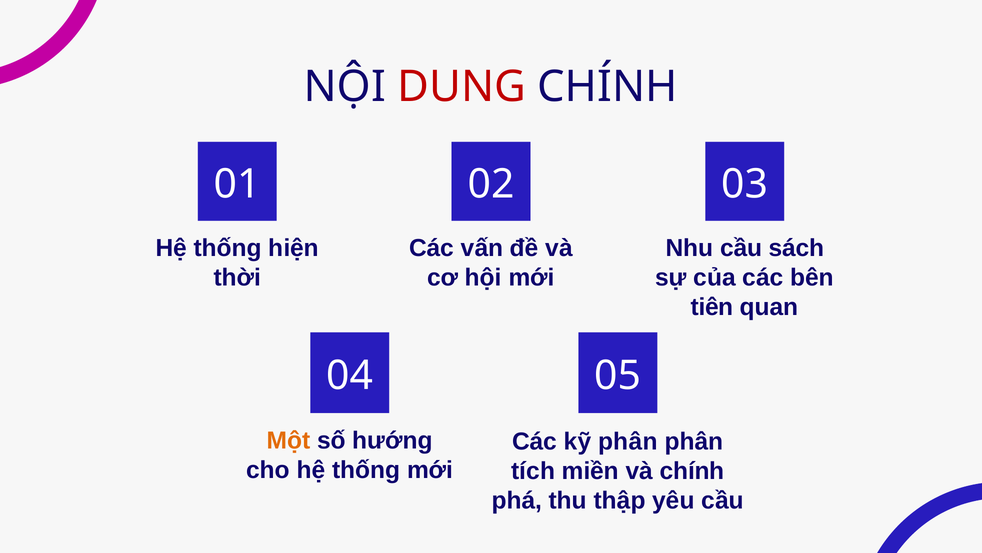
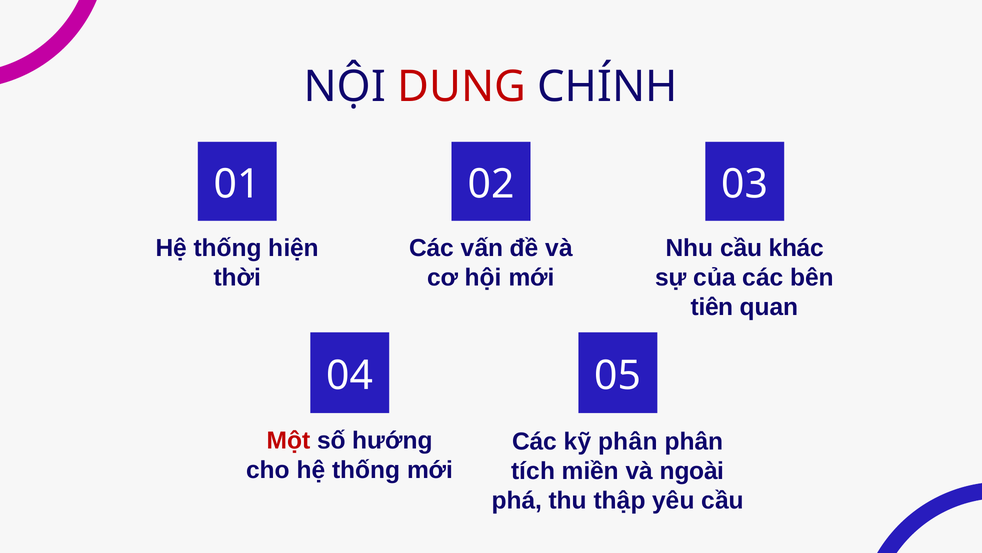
sách: sách -> khác (796, 248)
Một colour: orange -> red (288, 440)
và chính: chính -> ngoài (692, 471)
